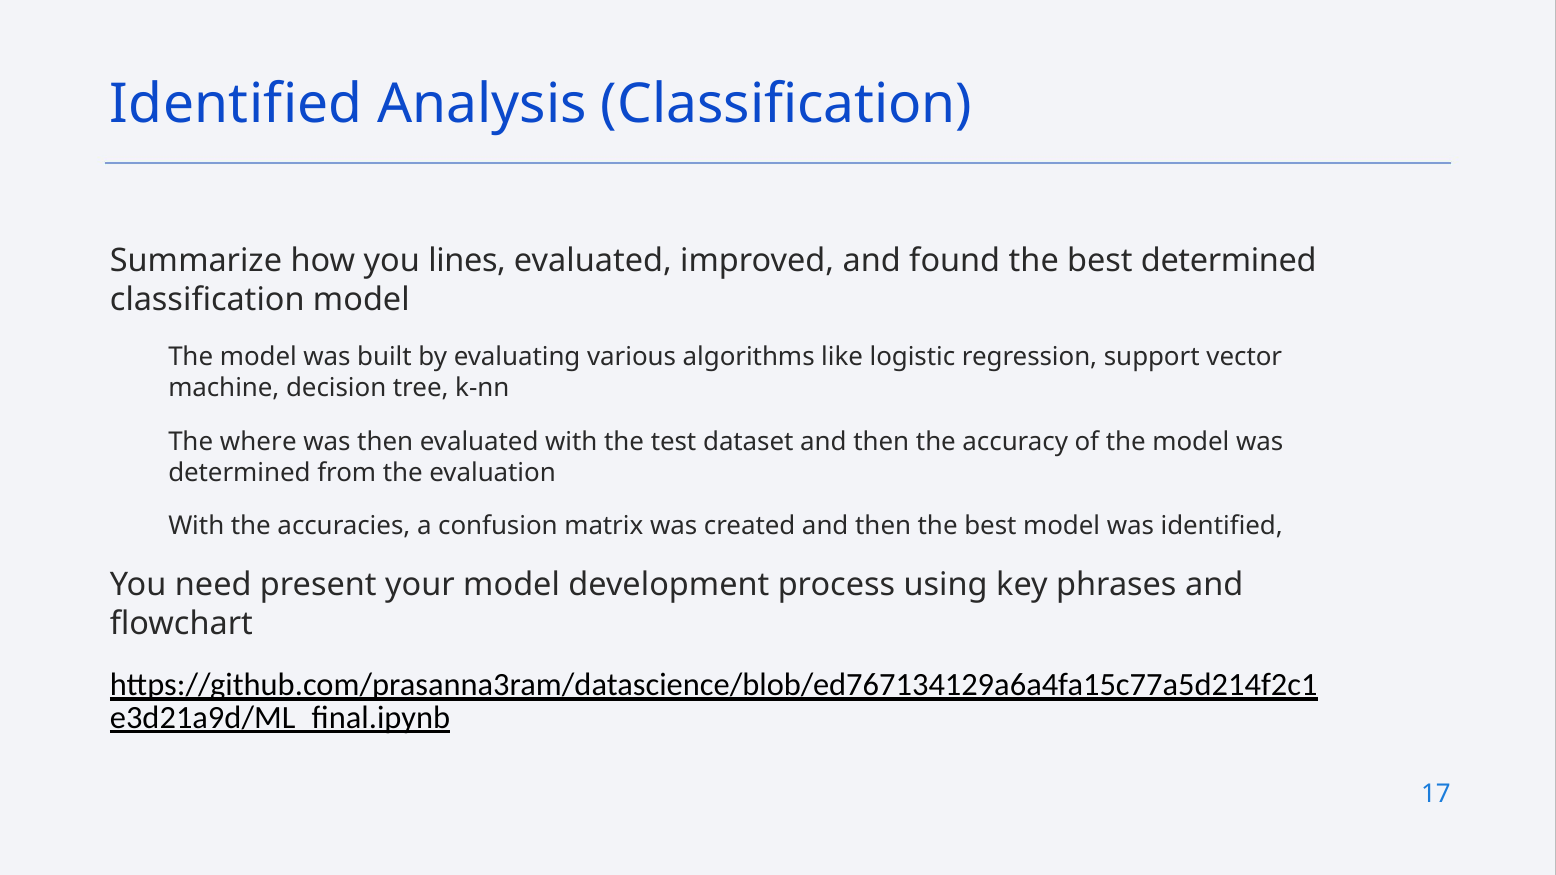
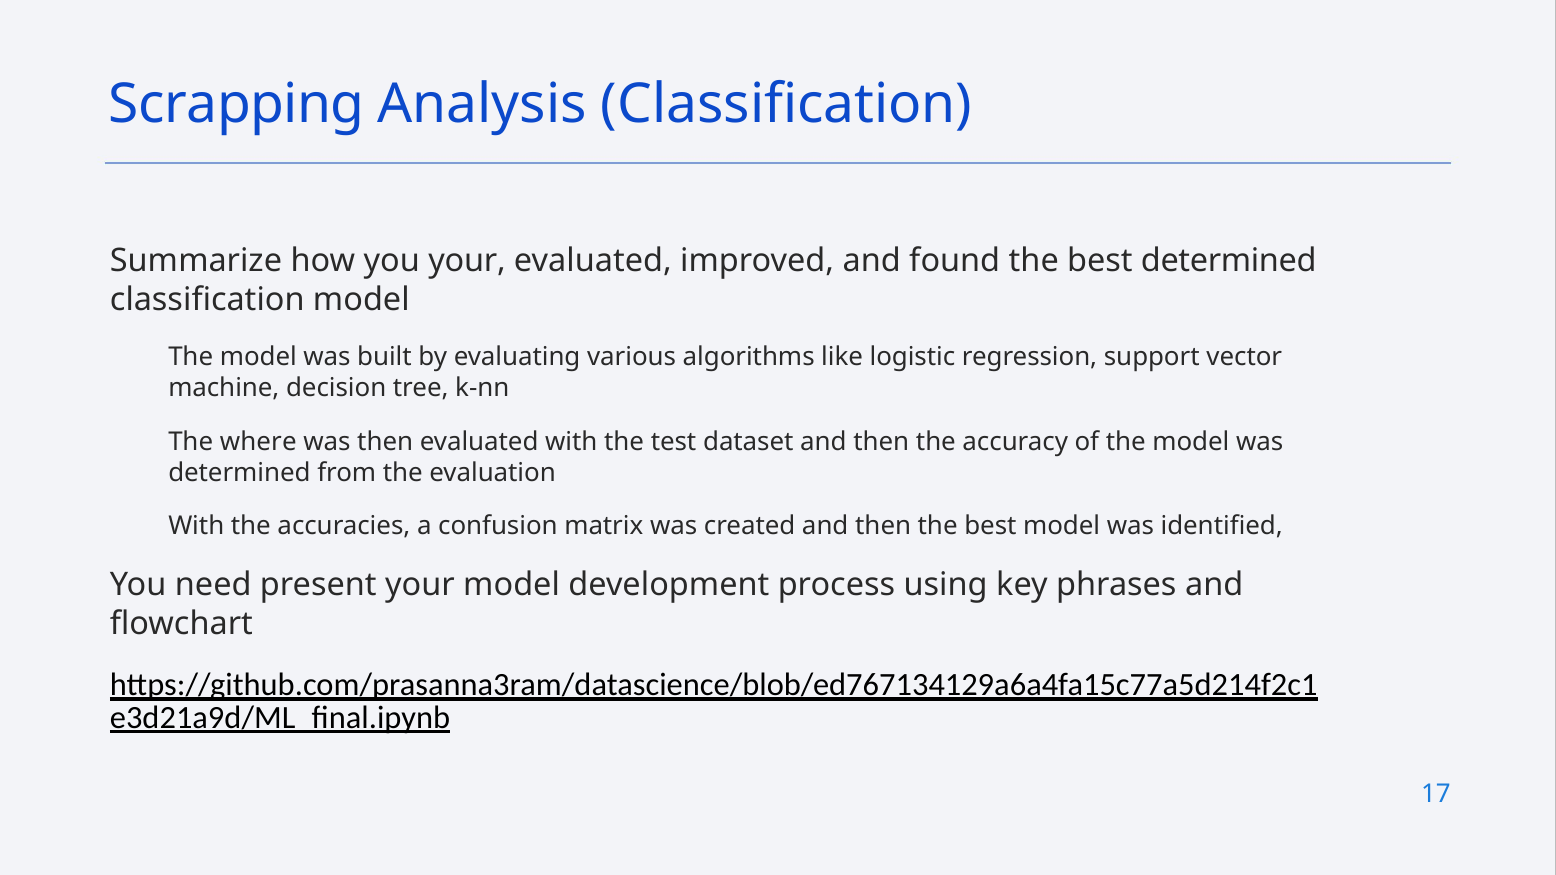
Identified: Identified -> Scrapping (237, 104)
you lines: lines -> your (467, 261)
